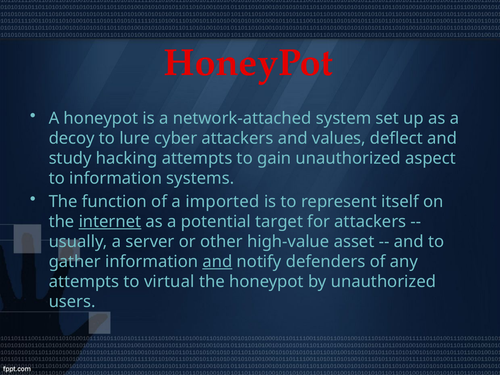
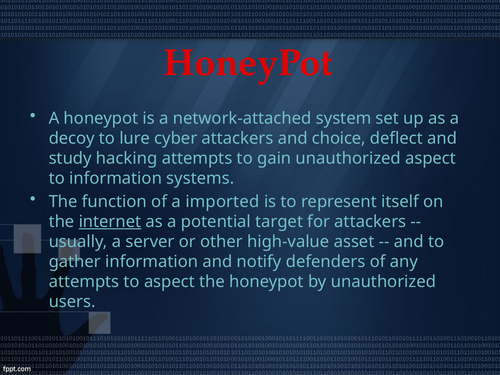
values: values -> choice (339, 138)
and underline: present -> none (217, 262)
to virtual: virtual -> aspect (169, 282)
